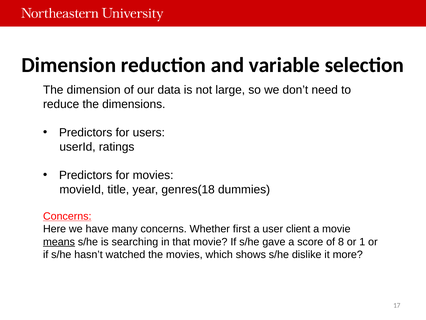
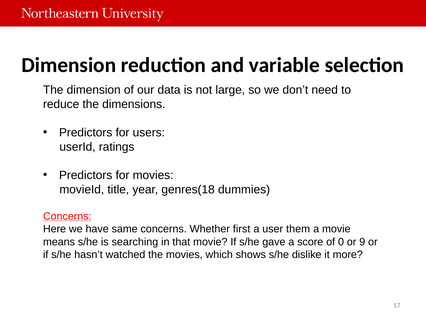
many: many -> same (125, 229)
client: client -> them (298, 229)
means underline: present -> none (59, 241)
8: 8 -> 0 (341, 241)
1: 1 -> 9 (362, 241)
